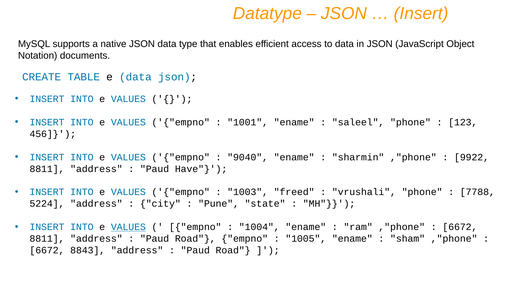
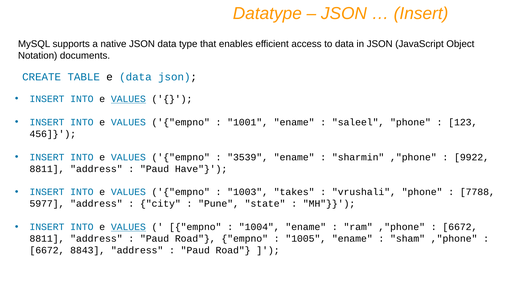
VALUES underline: none -> present (128, 99)
9040: 9040 -> 3539 (248, 157)
freed: freed -> takes (294, 192)
5224: 5224 -> 5977 (47, 204)
